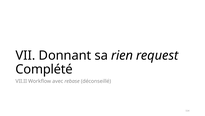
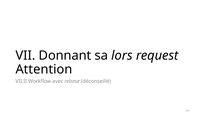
rien: rien -> lors (122, 55)
Complété: Complété -> Attention (44, 69)
